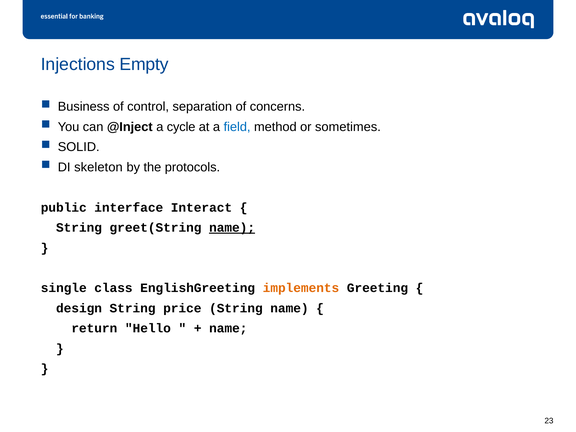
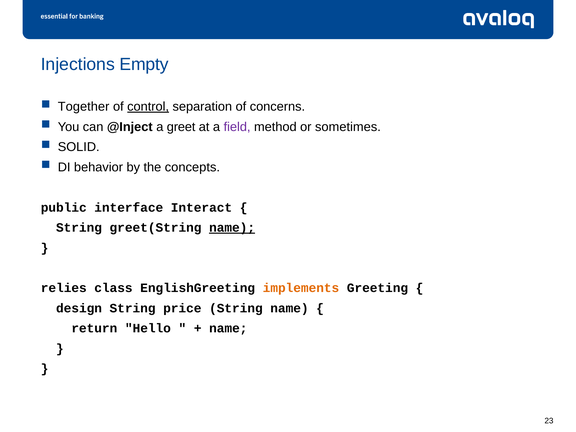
Business: Business -> Together (84, 107)
control underline: none -> present (148, 107)
cycle: cycle -> greet (181, 127)
field colour: blue -> purple (237, 127)
skeleton: skeleton -> behavior (98, 167)
protocols: protocols -> concepts (192, 167)
single: single -> relies (64, 288)
